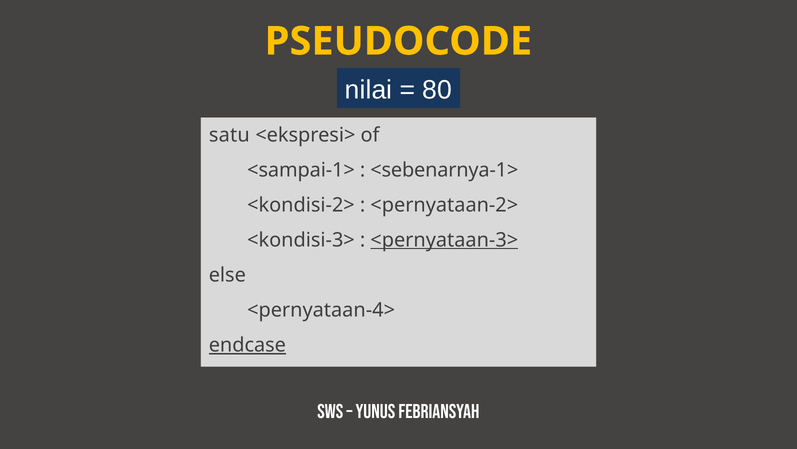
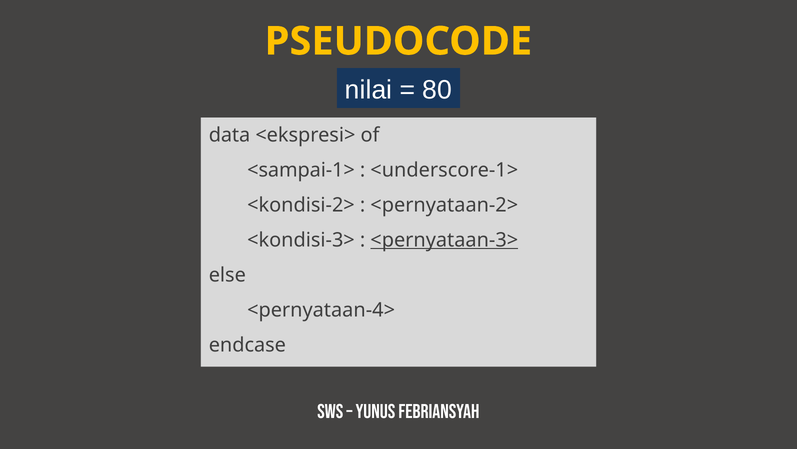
satu: satu -> data (230, 135)
<sebenarnya-1>: <sebenarnya-1> -> <underscore-1> (444, 170)
endcase underline: present -> none (247, 345)
